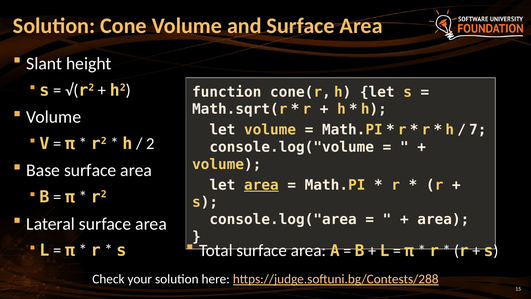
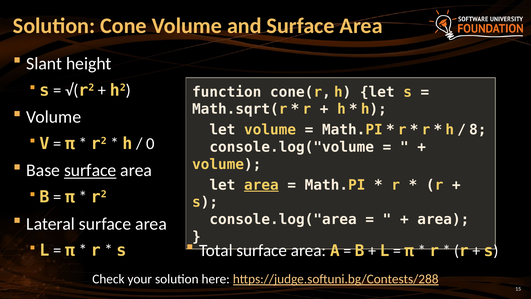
7: 7 -> 8 (478, 130)
2: 2 -> 0 (150, 144)
surface underline: none -> present (90, 170)
